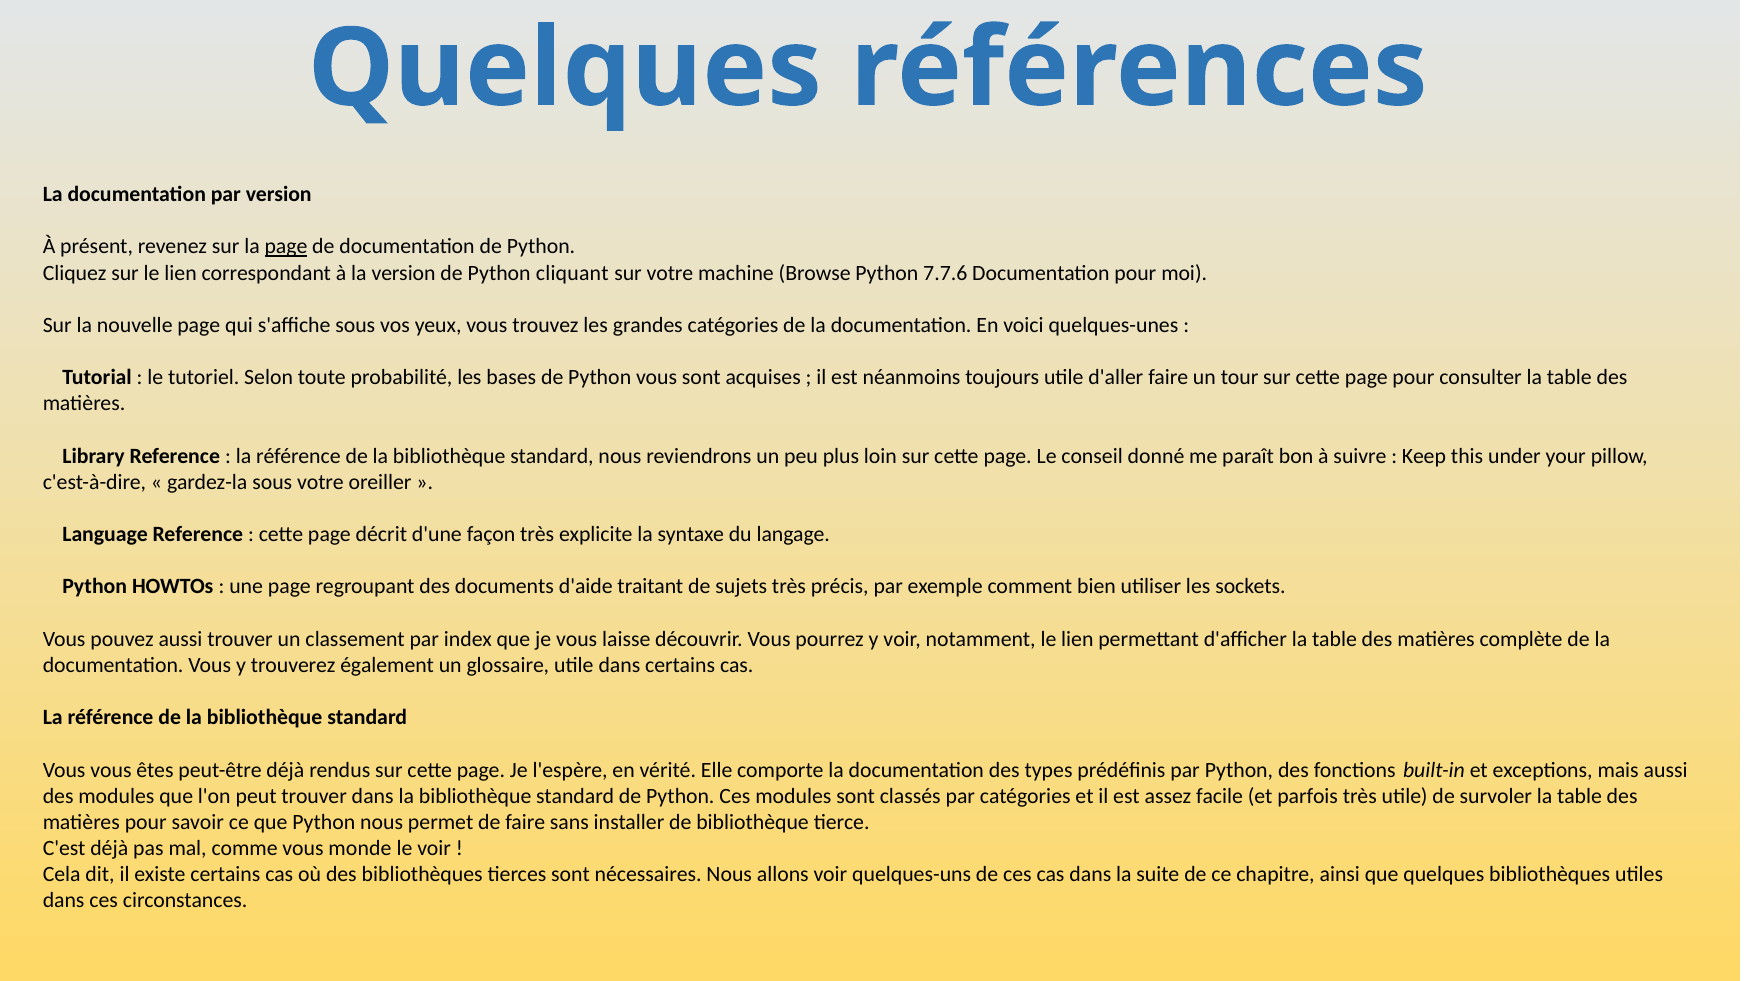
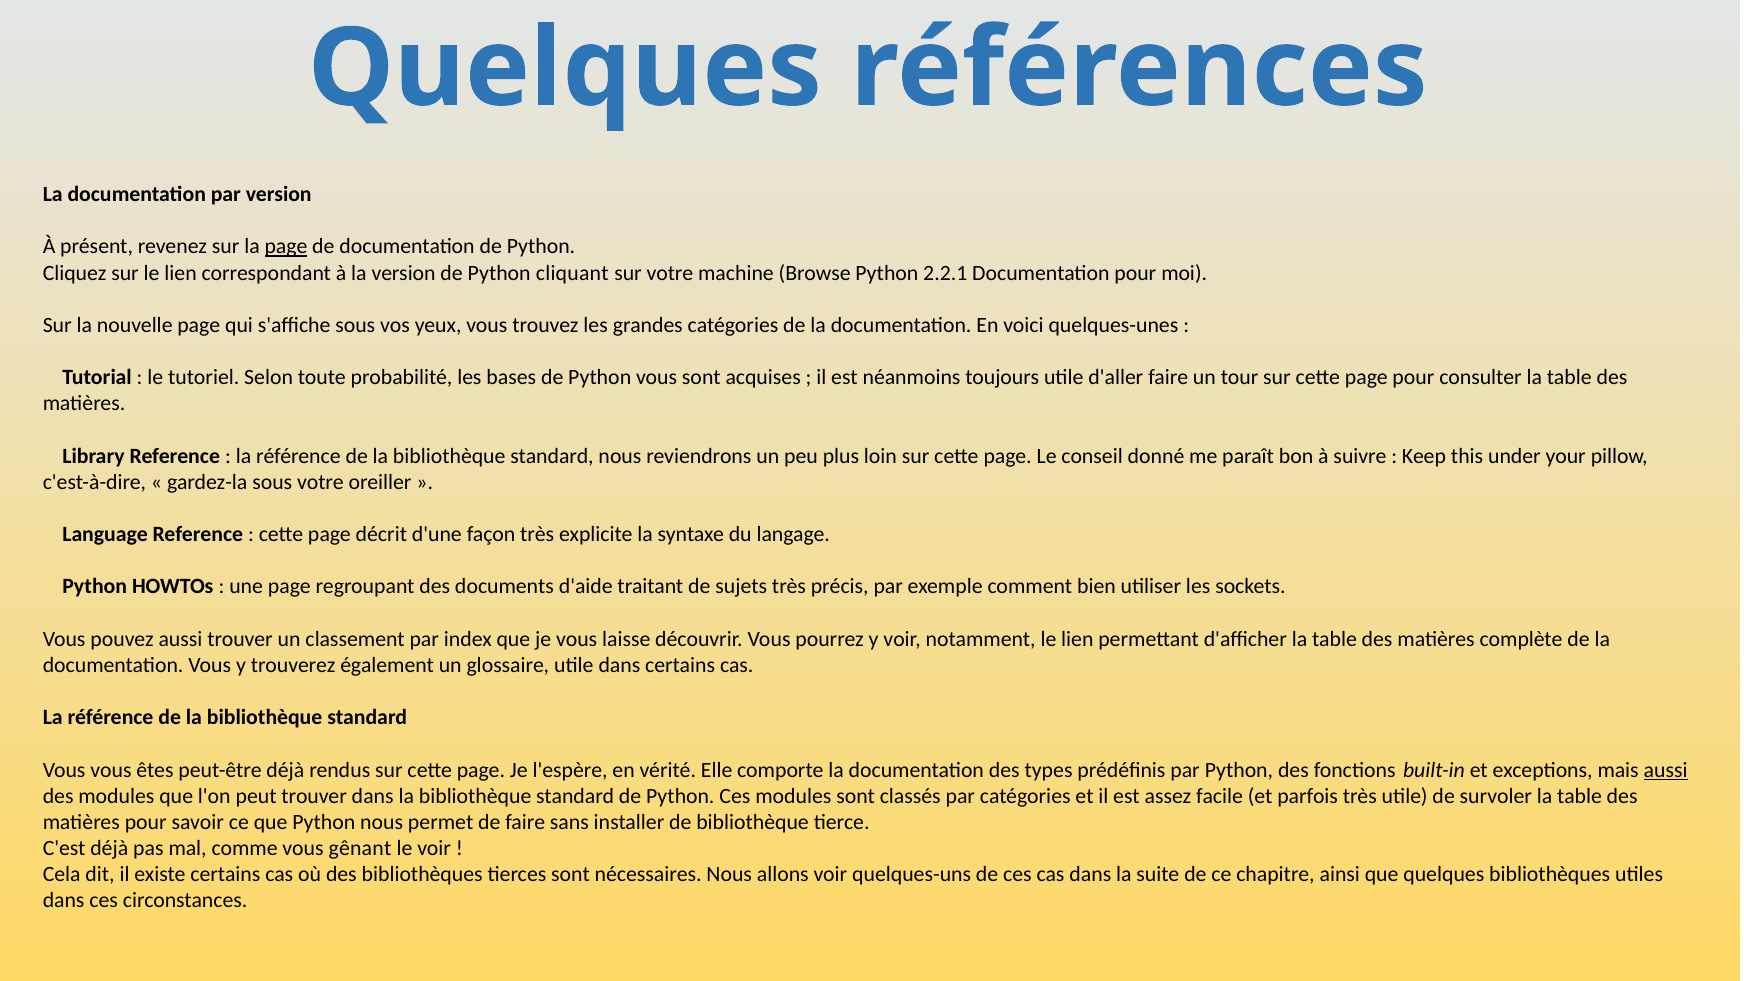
7.7.6: 7.7.6 -> 2.2.1 (945, 273)
aussi underline: none -> present (1666, 770)
monde: monde -> gênant (360, 848)
